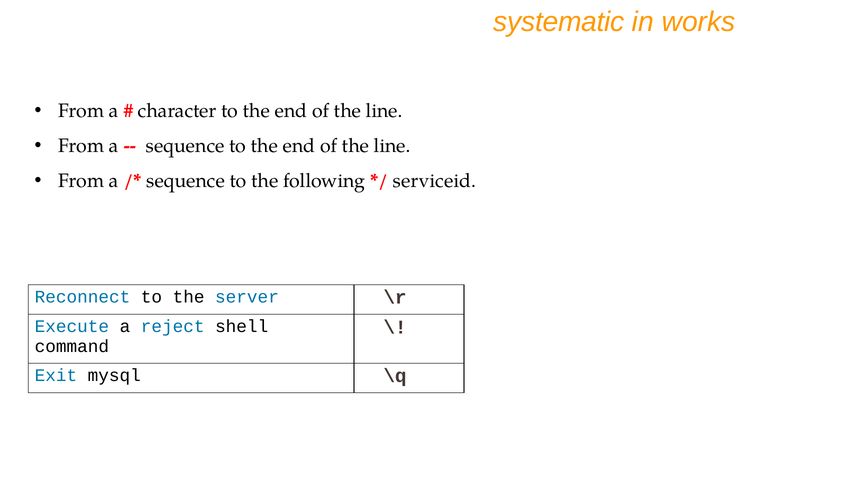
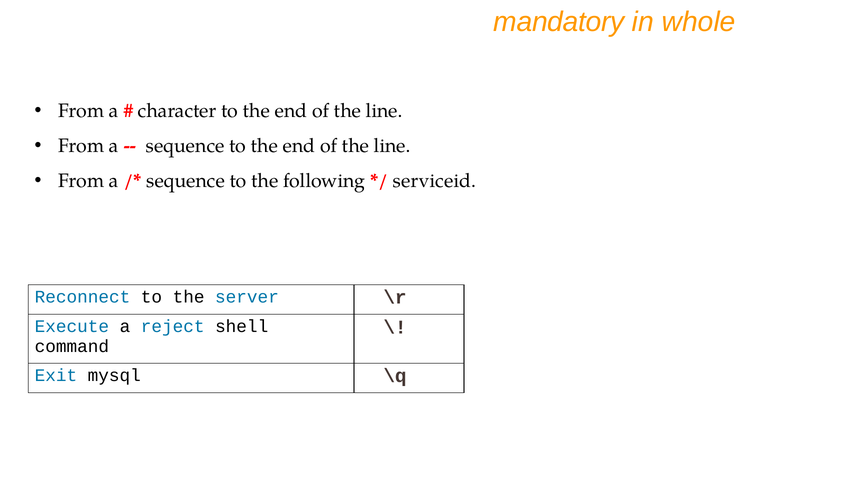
systematic: systematic -> mandatory (559, 22)
works: works -> whole (699, 22)
